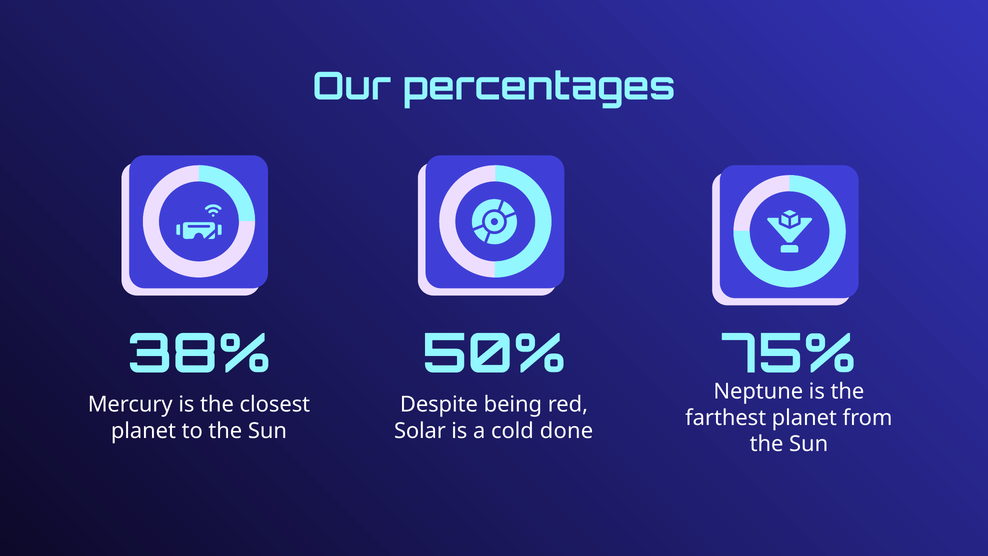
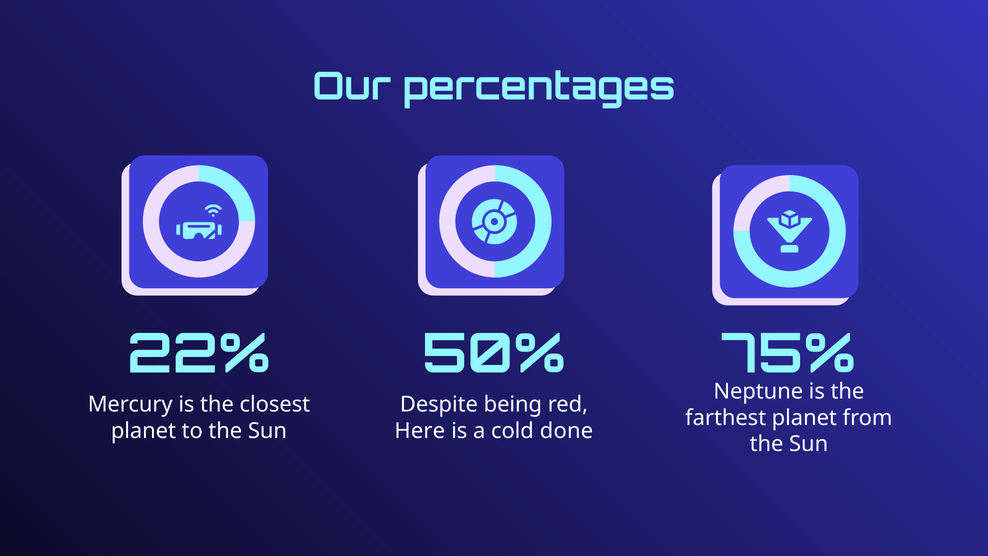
38%: 38% -> 22% (199, 354)
Solar: Solar -> Here (420, 431)
